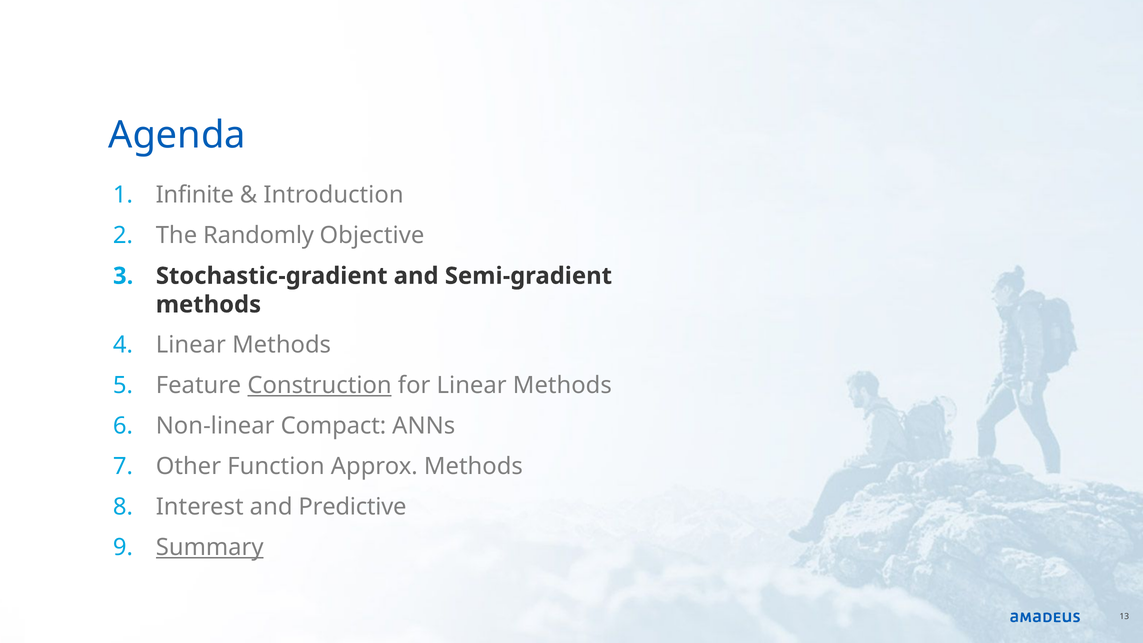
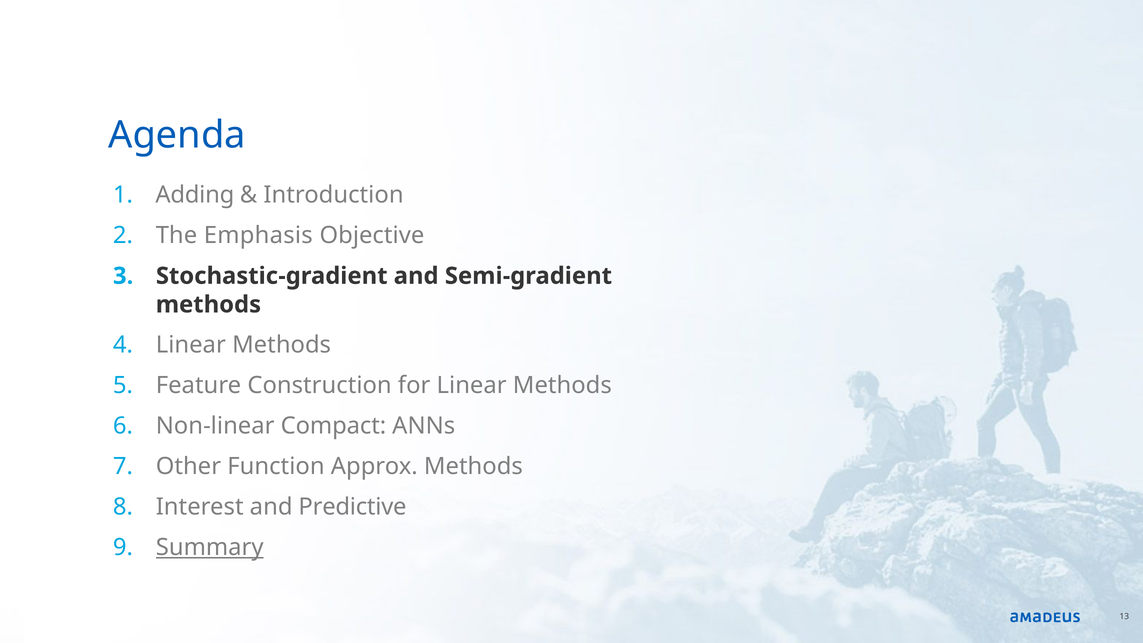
Infinite: Infinite -> Adding (195, 195)
Randomly: Randomly -> Emphasis (258, 235)
Construction underline: present -> none (320, 386)
